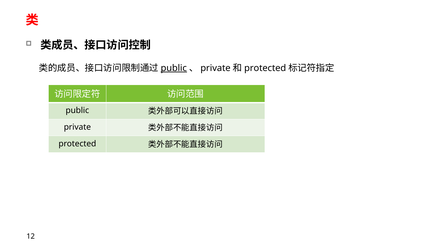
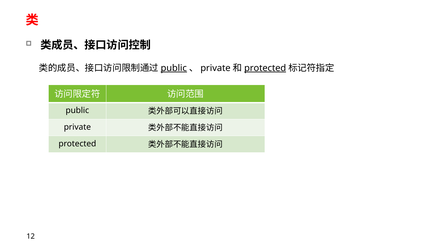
protected underline: none -> present (265, 68)
